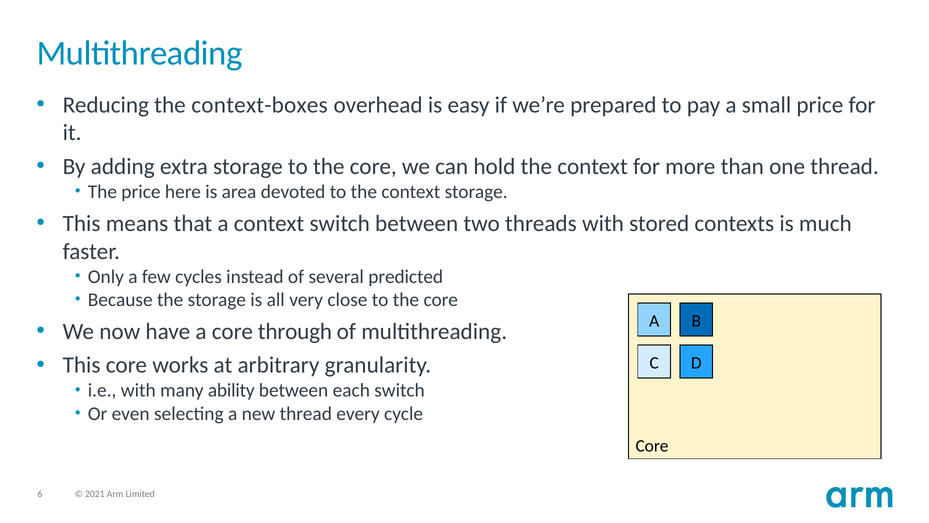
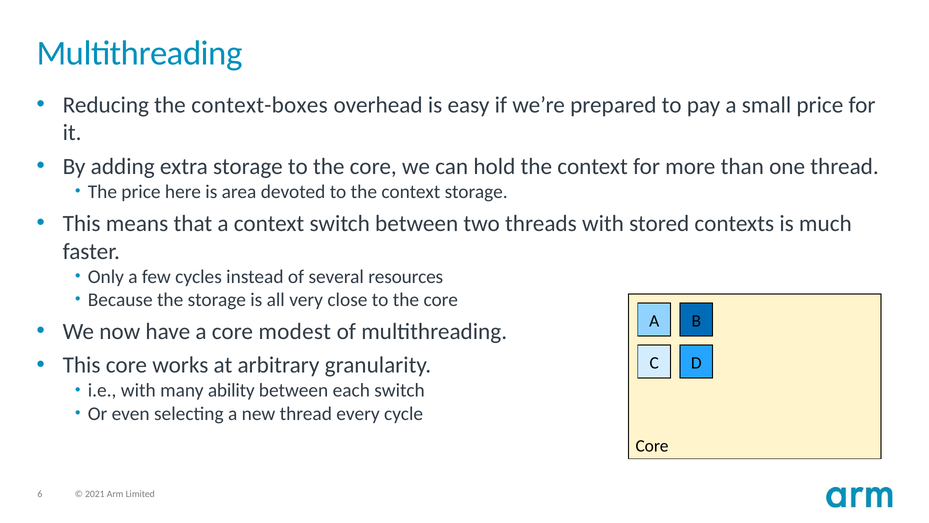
predicted: predicted -> resources (406, 276)
through: through -> modest (295, 331)
